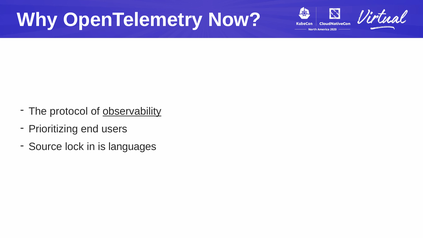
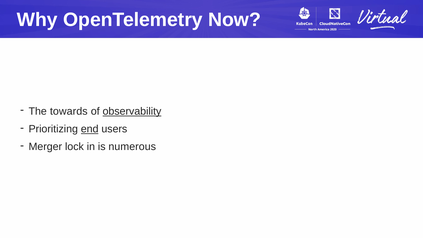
protocol: protocol -> towards (69, 111)
end underline: none -> present (90, 129)
Source: Source -> Merger (45, 147)
languages: languages -> numerous (132, 147)
